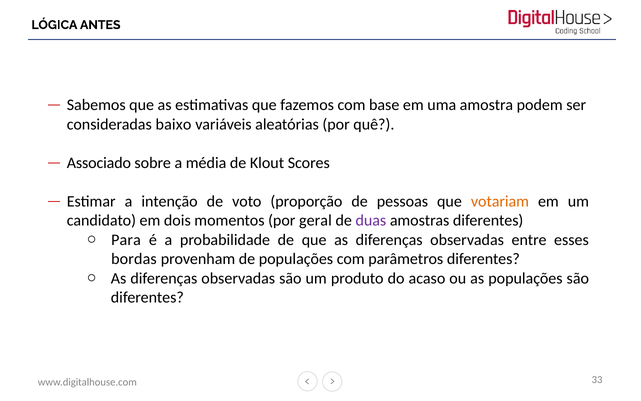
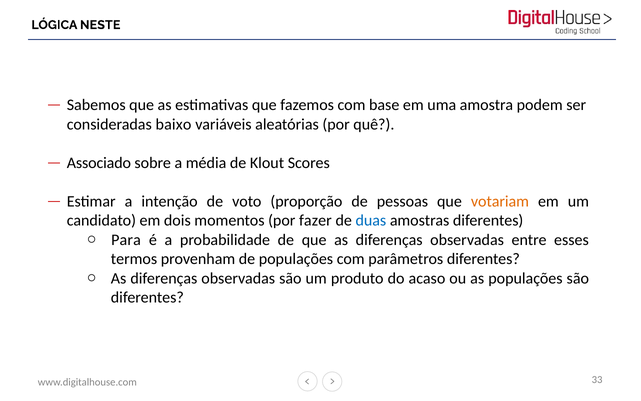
ANTES: ANTES -> NESTE (100, 25)
geral: geral -> fazer (315, 220)
duas colour: purple -> blue (371, 220)
bordas: bordas -> termos (134, 259)
